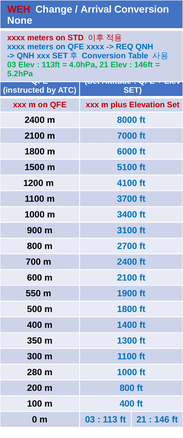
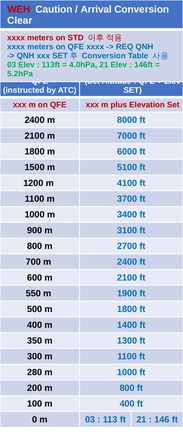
Change: Change -> Caution (54, 9)
None: None -> Clear (20, 20)
